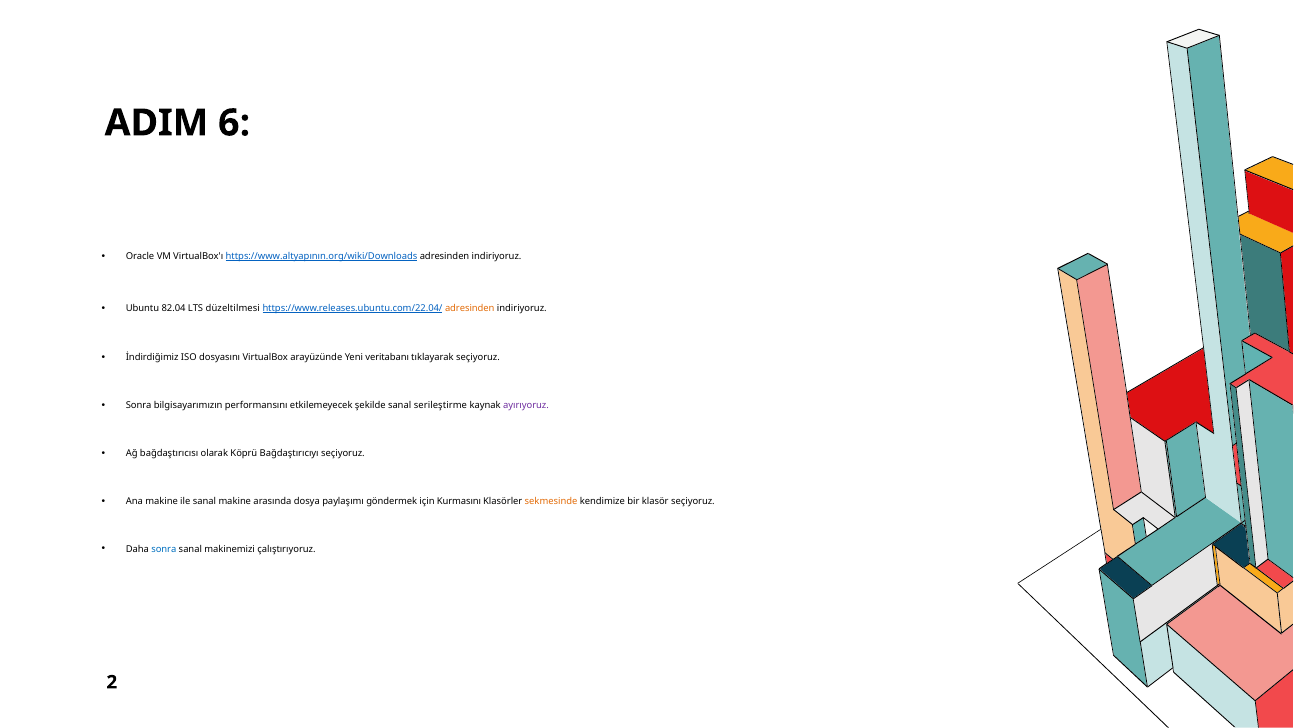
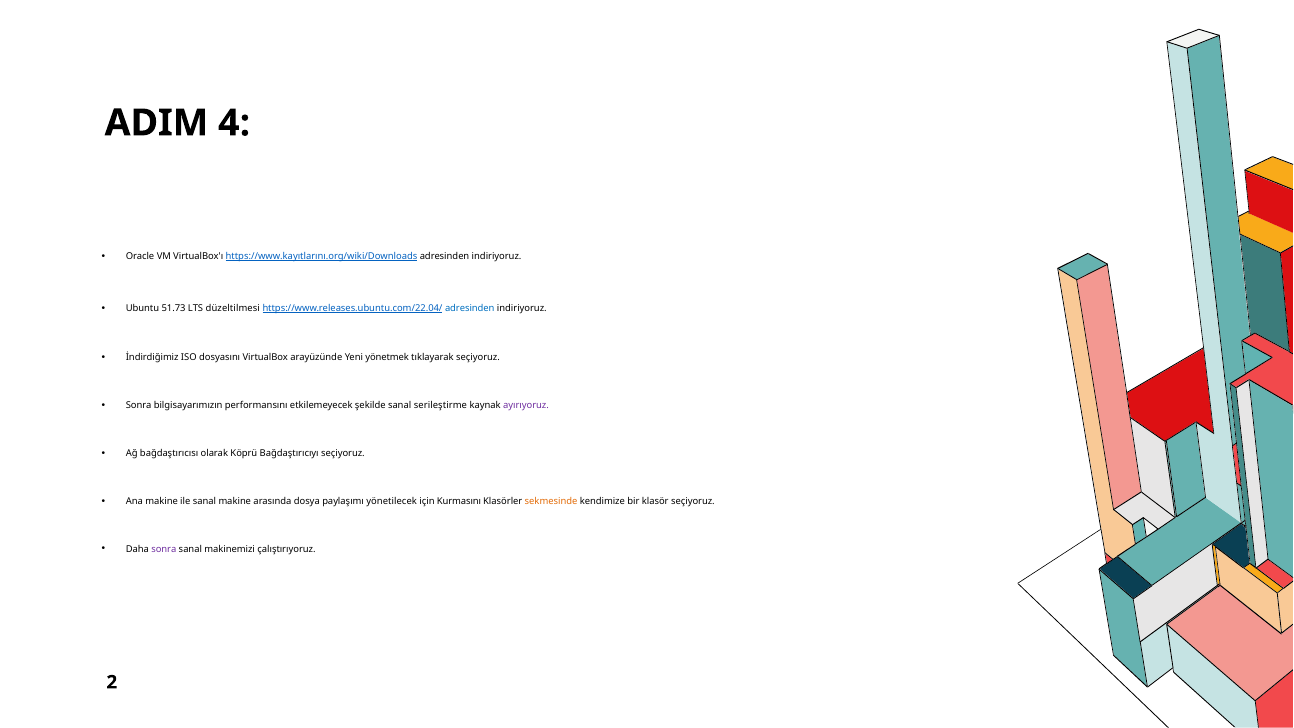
6: 6 -> 4 (234, 123)
https://www.altyapının.org/wiki/Downloads: https://www.altyapının.org/wiki/Downloads -> https://www.kayıtlarını.org/wiki/Downloads (322, 256)
82.04: 82.04 -> 51.73 (174, 308)
adresinden colour: orange -> blue (470, 308)
veritabanı: veritabanı -> yönetmek (387, 357)
göndermek: göndermek -> yönetilecek (392, 501)
sonra colour: blue -> purple (164, 549)
